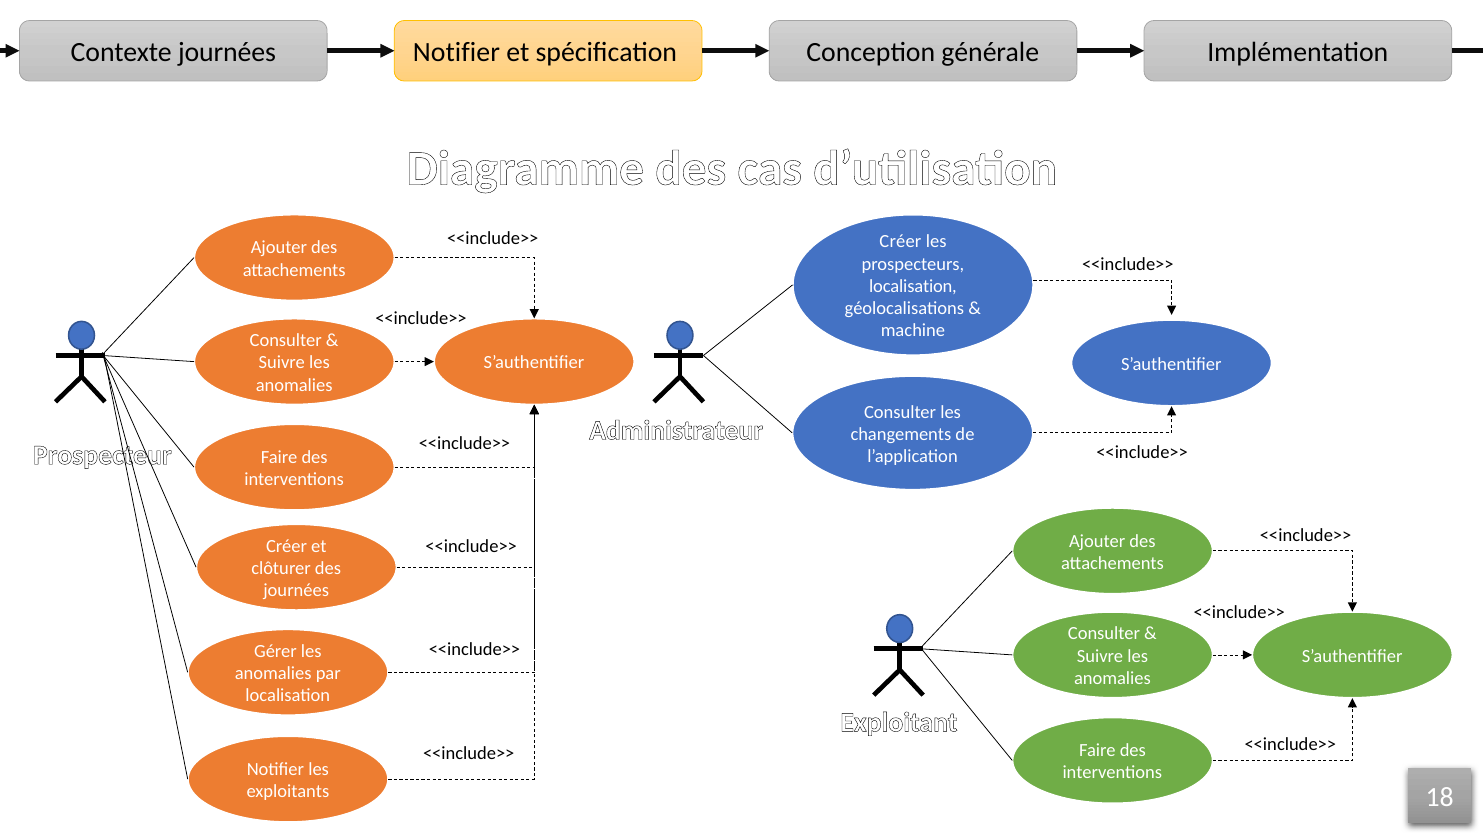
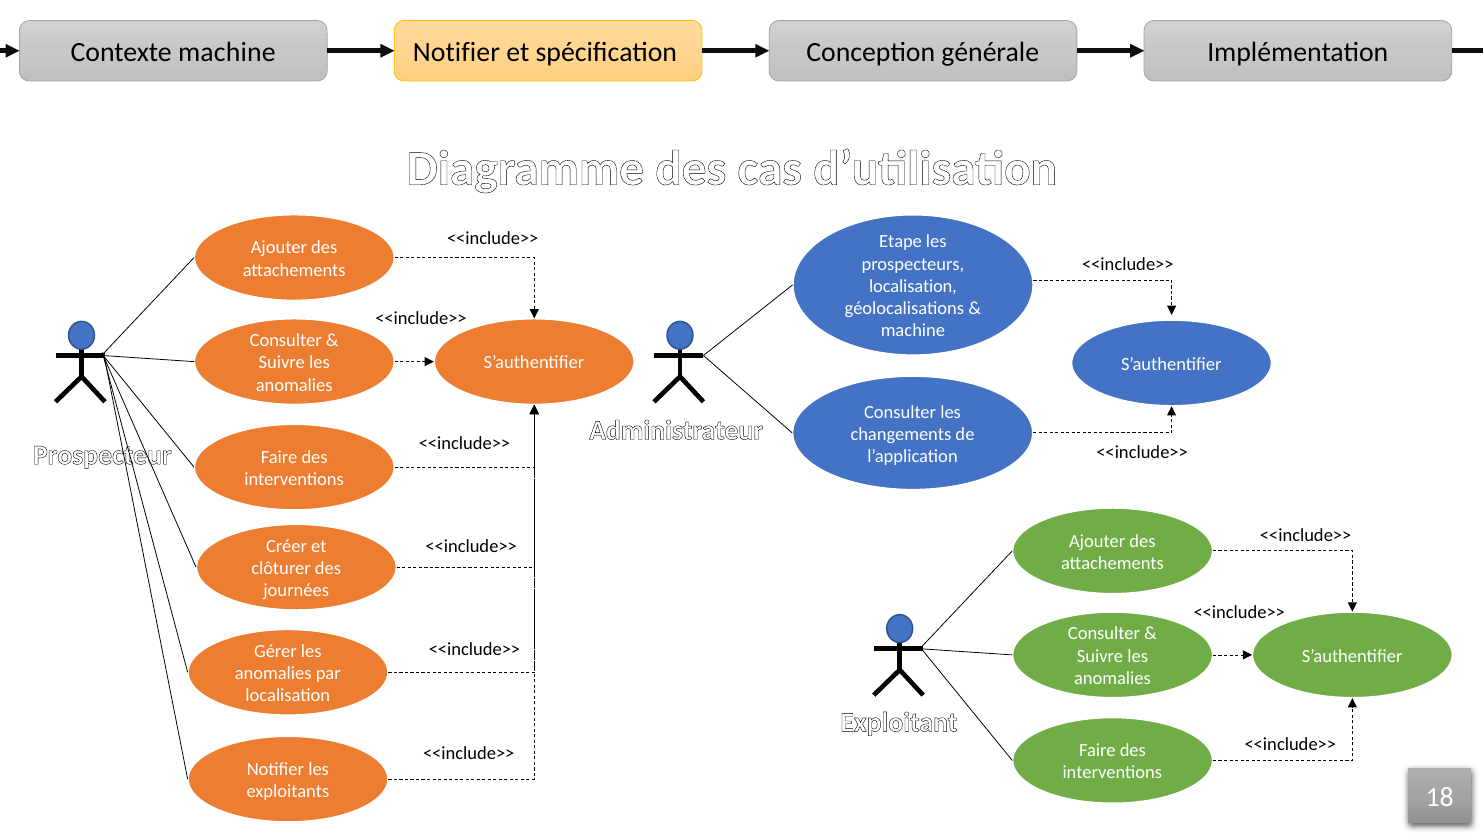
Contexte journées: journées -> machine (227, 53)
Créer: Créer -> Etape (901, 242)
